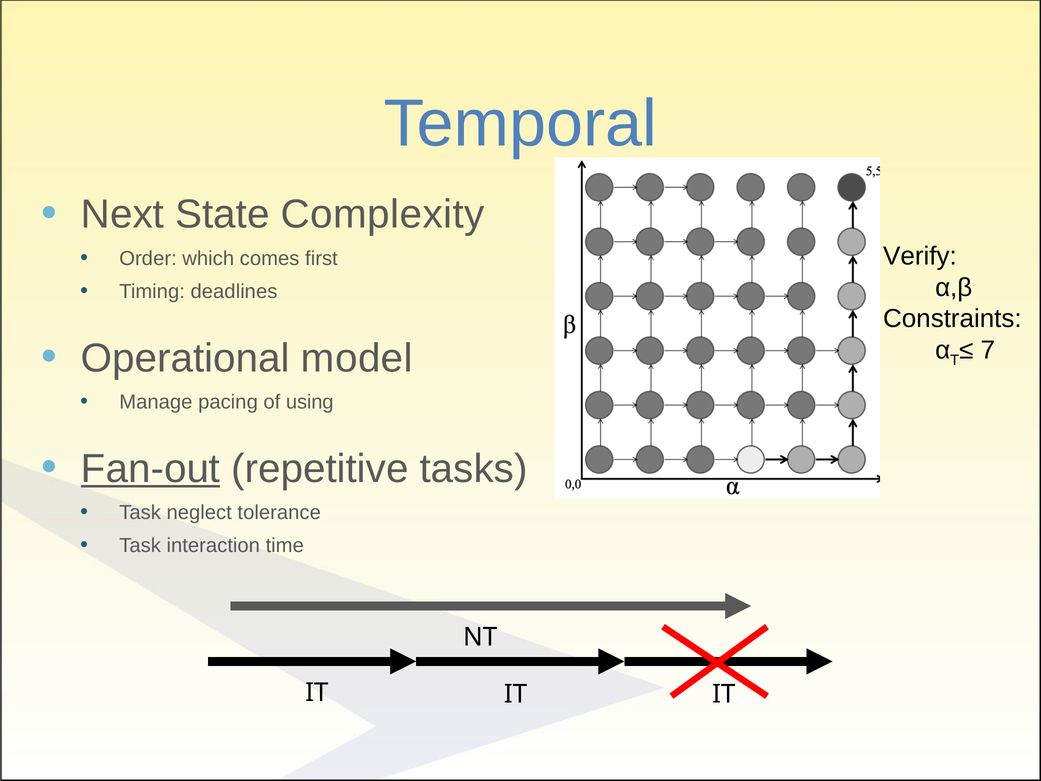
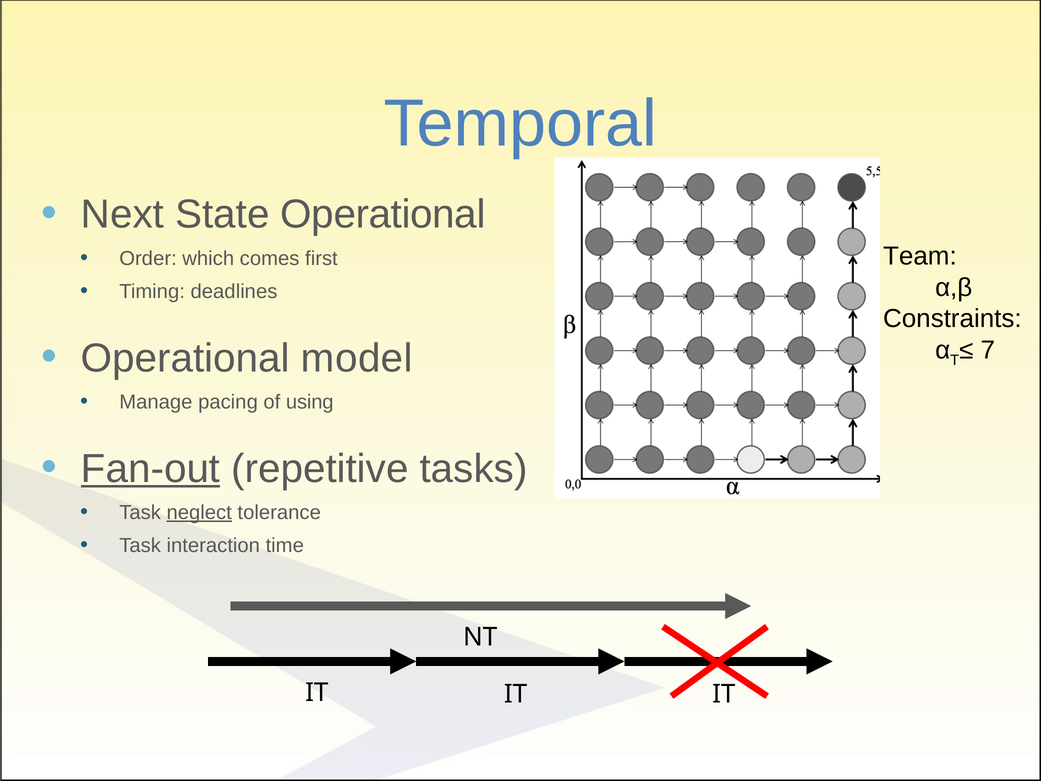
State Complexity: Complexity -> Operational (383, 215)
Verify: Verify -> Team (920, 256)
neglect underline: none -> present (199, 512)
